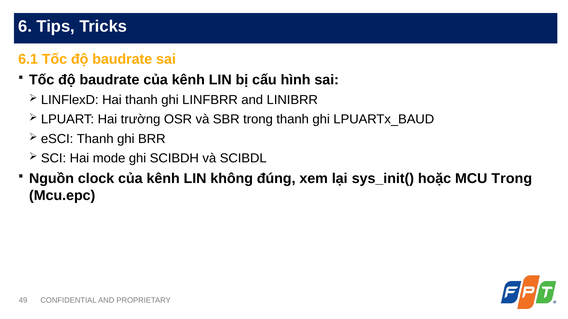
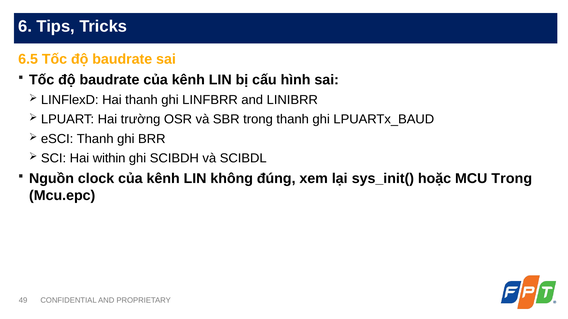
6.1: 6.1 -> 6.5 (28, 59)
mode: mode -> within (109, 158)
